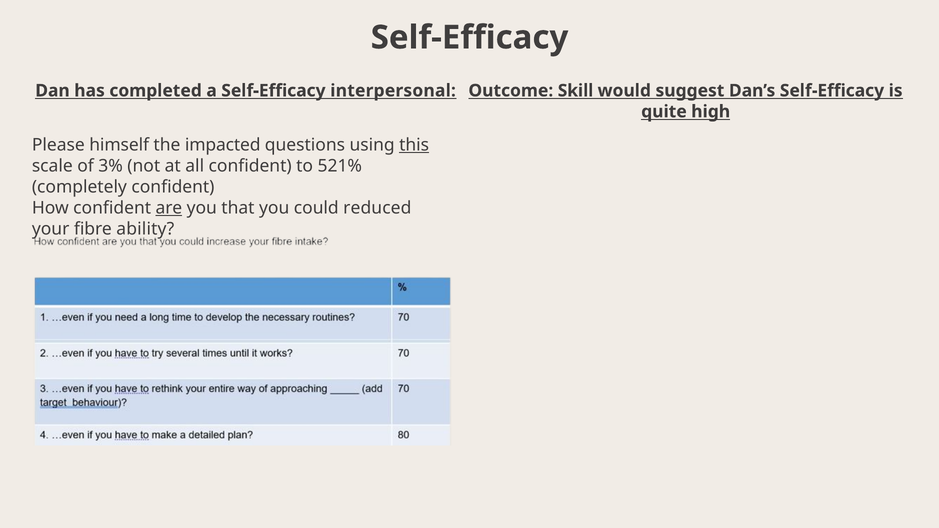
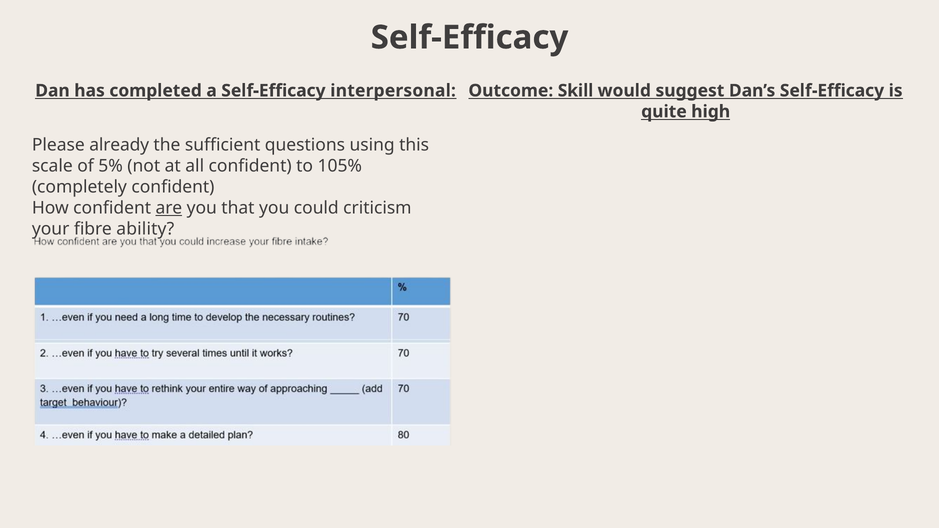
himself: himself -> already (119, 145)
impacted: impacted -> sufficient (223, 145)
this underline: present -> none (414, 145)
3%: 3% -> 5% (111, 166)
521%: 521% -> 105% (340, 166)
reduced: reduced -> criticism (377, 208)
